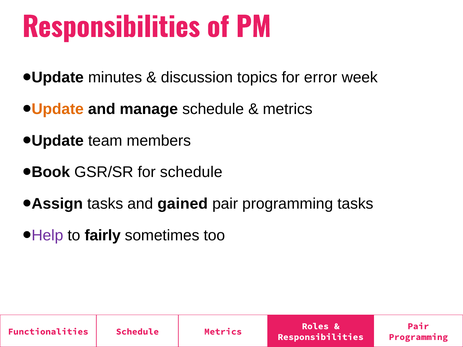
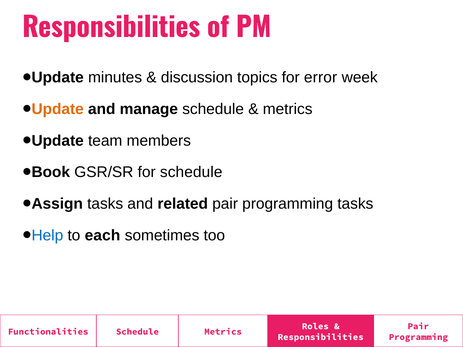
gained: gained -> related (183, 204)
Help colour: purple -> blue (47, 235)
fairly: fairly -> each (102, 235)
